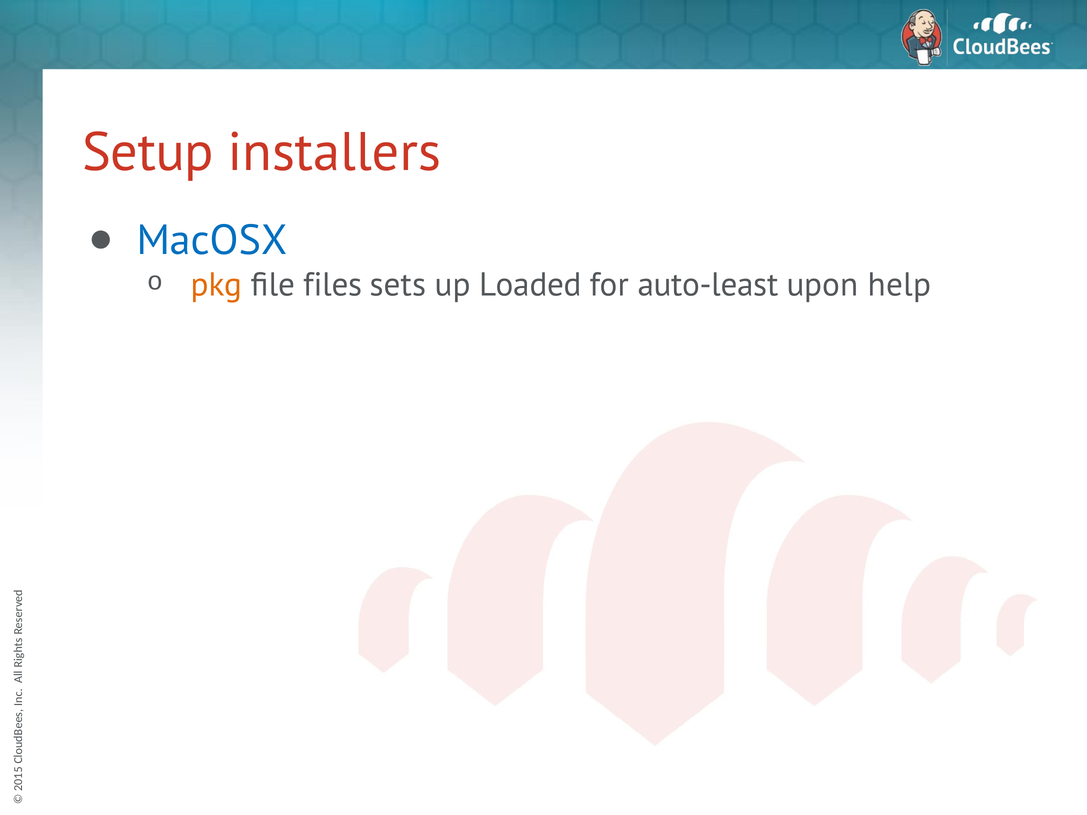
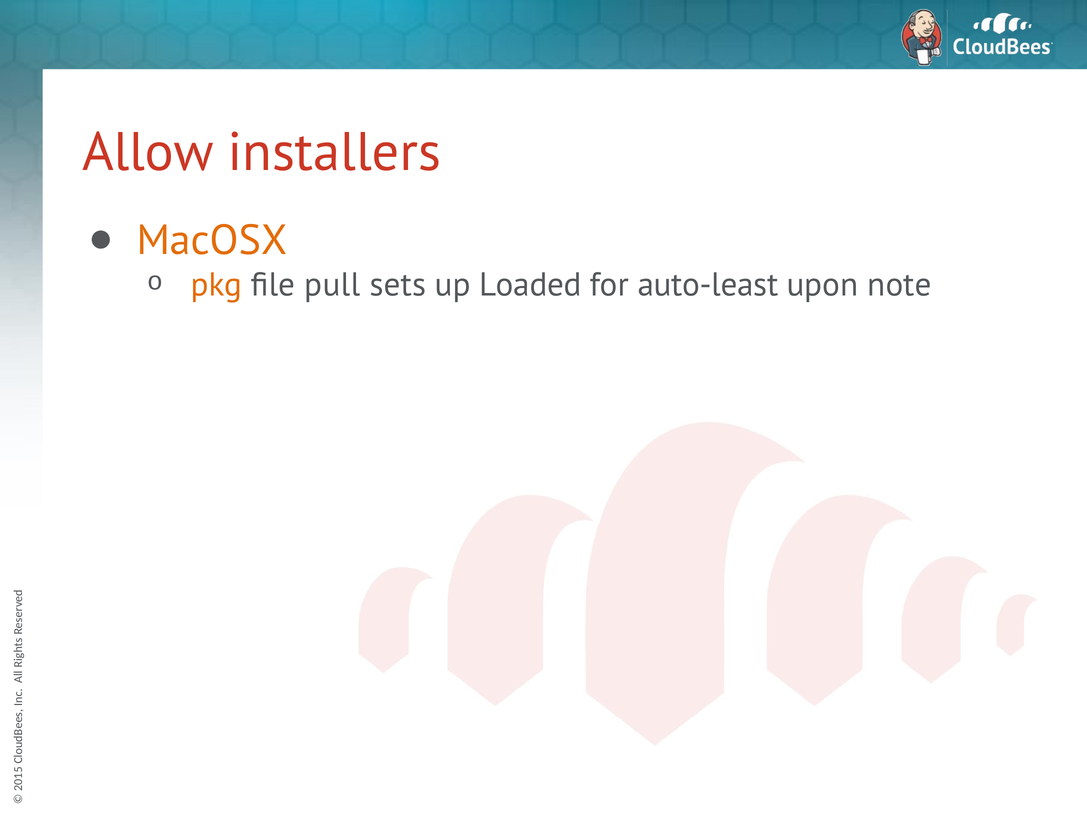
Setup: Setup -> Allow (148, 153)
MacOSX colour: blue -> orange (212, 240)
files: files -> pull (332, 285)
help: help -> note (899, 285)
